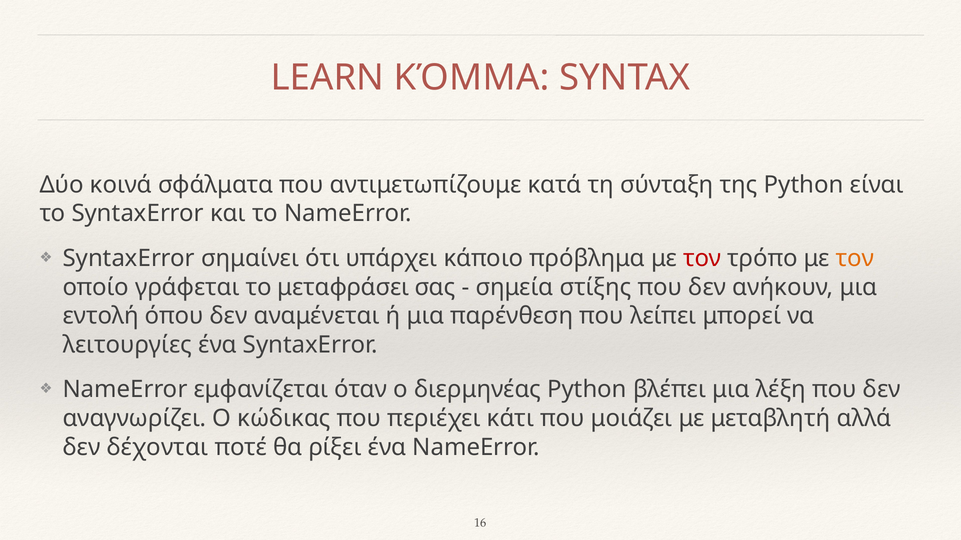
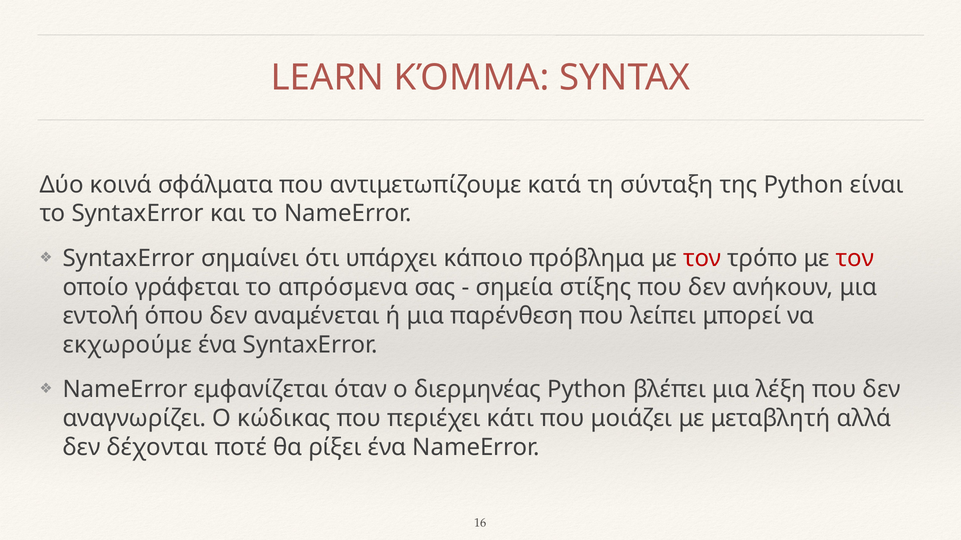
τον colour: orange -> red (855, 259)
μεταφράσει: μεταφράσει -> απρόσμενα (343, 287)
λειτουργίες: λειτουργίες -> εκχωρούμε (127, 345)
